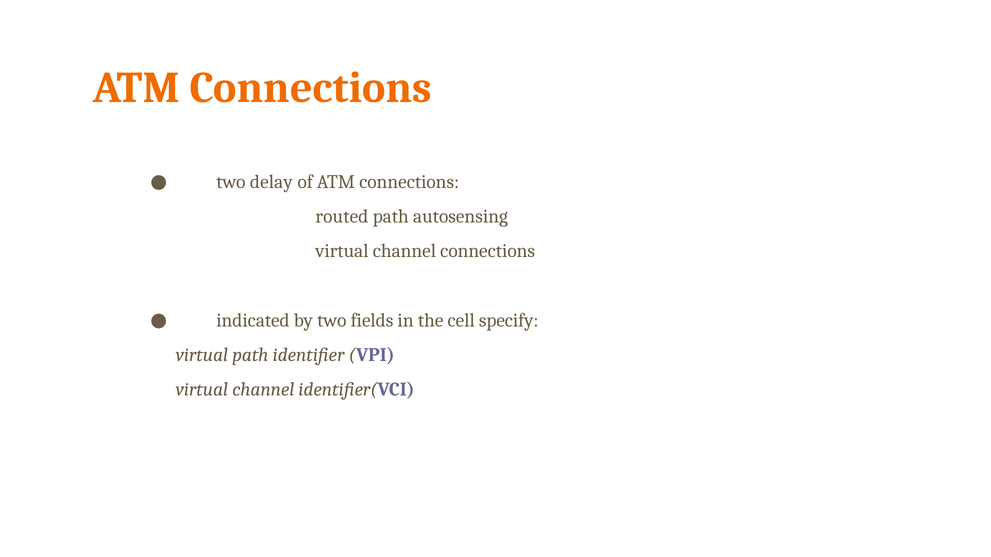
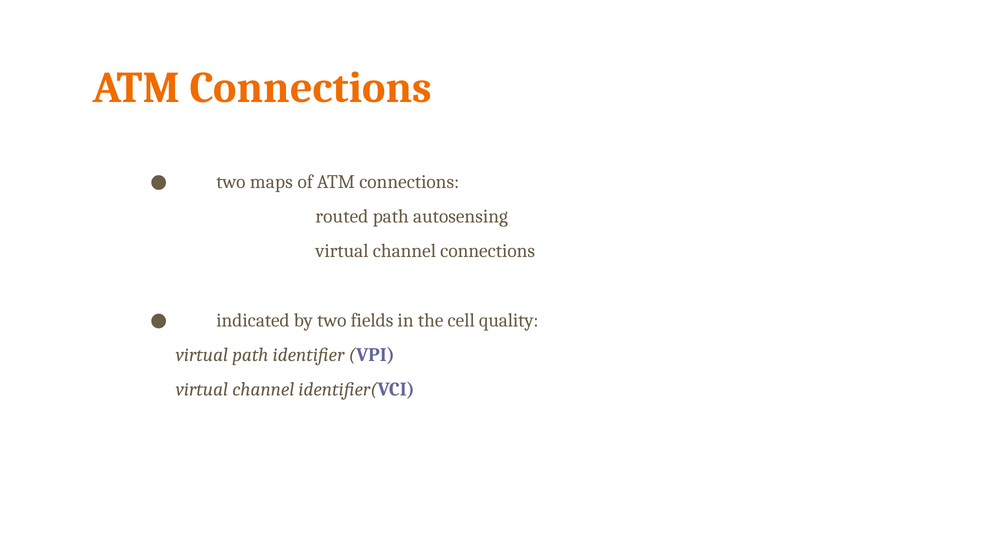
delay: delay -> maps (271, 182)
specify: specify -> quality (509, 321)
